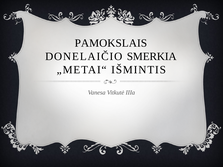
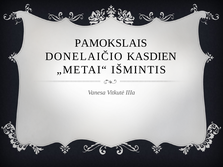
SMERKIA: SMERKIA -> KASDIEN (152, 57)
